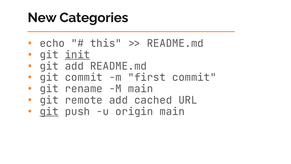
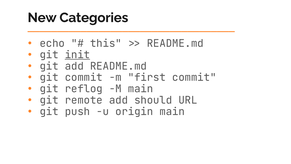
rename: rename -> reflog (84, 89)
cached: cached -> should (153, 100)
git underline: present -> none (49, 111)
